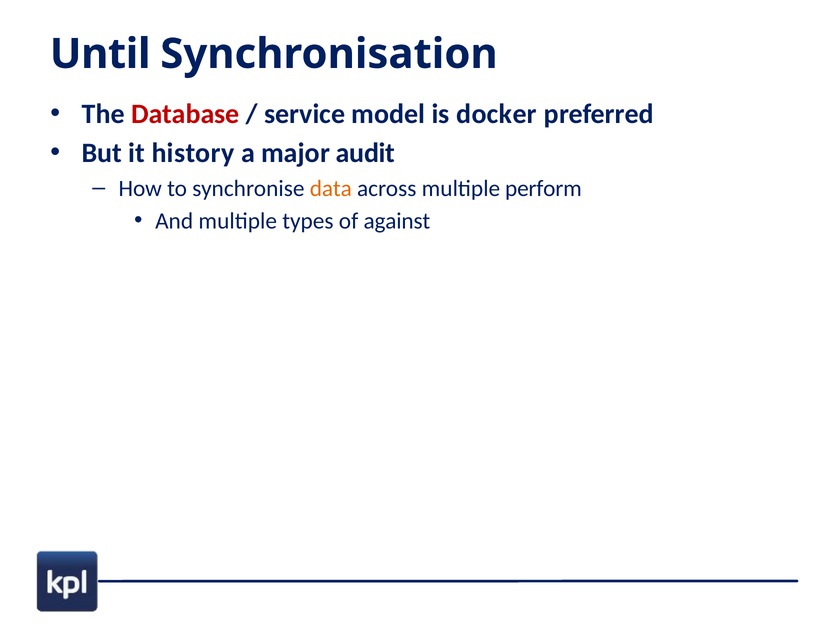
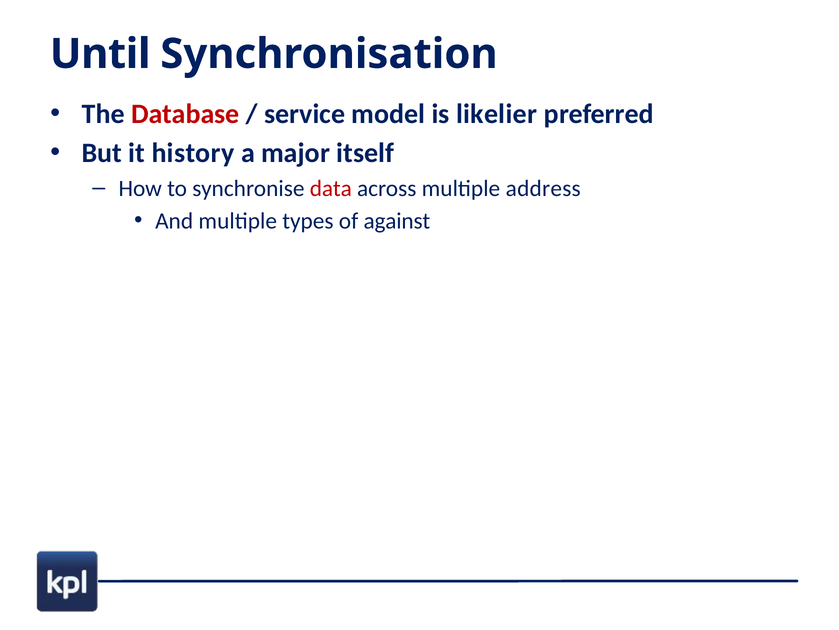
docker: docker -> likelier (497, 114)
audit: audit -> itself (365, 153)
data colour: orange -> red (331, 188)
perform: perform -> address (543, 188)
